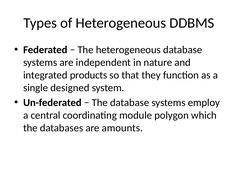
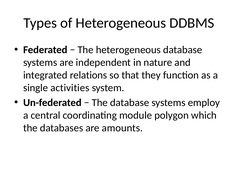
products: products -> relations (88, 75)
designed: designed -> activities (70, 88)
